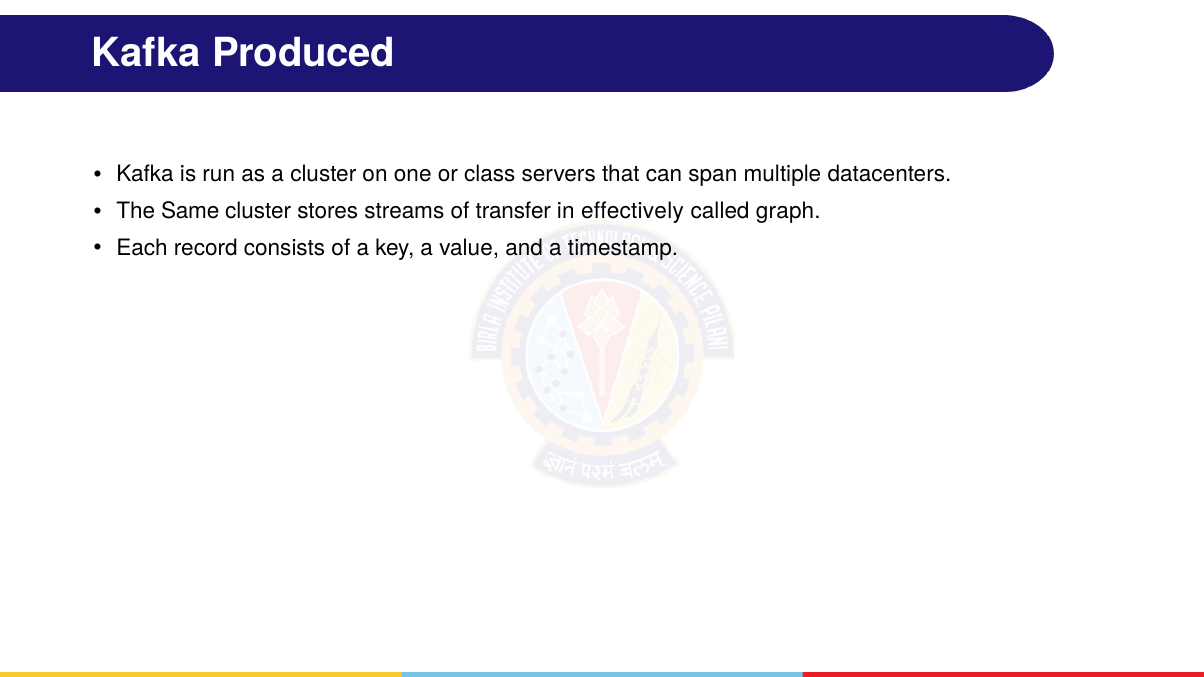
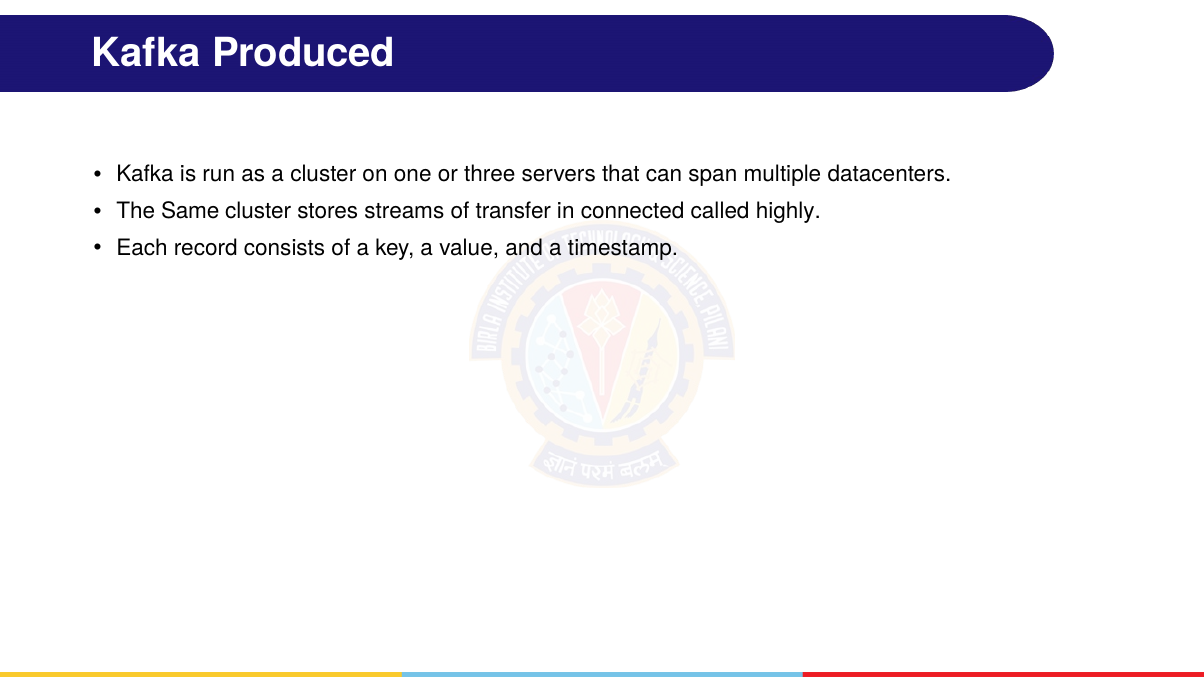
class: class -> three (490, 175)
effectively: effectively -> connected (633, 212)
graph: graph -> highly (788, 212)
